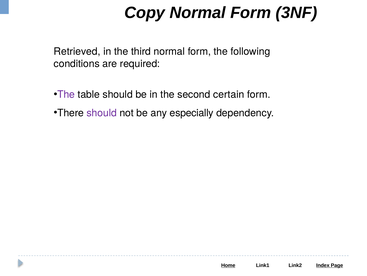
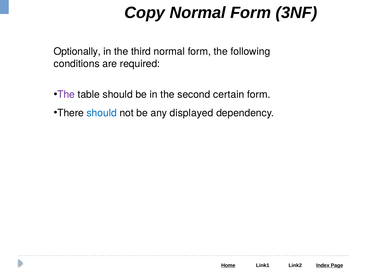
Retrieved: Retrieved -> Optionally (77, 51)
should colour: purple -> blue (102, 113)
especially: especially -> displayed (192, 113)
